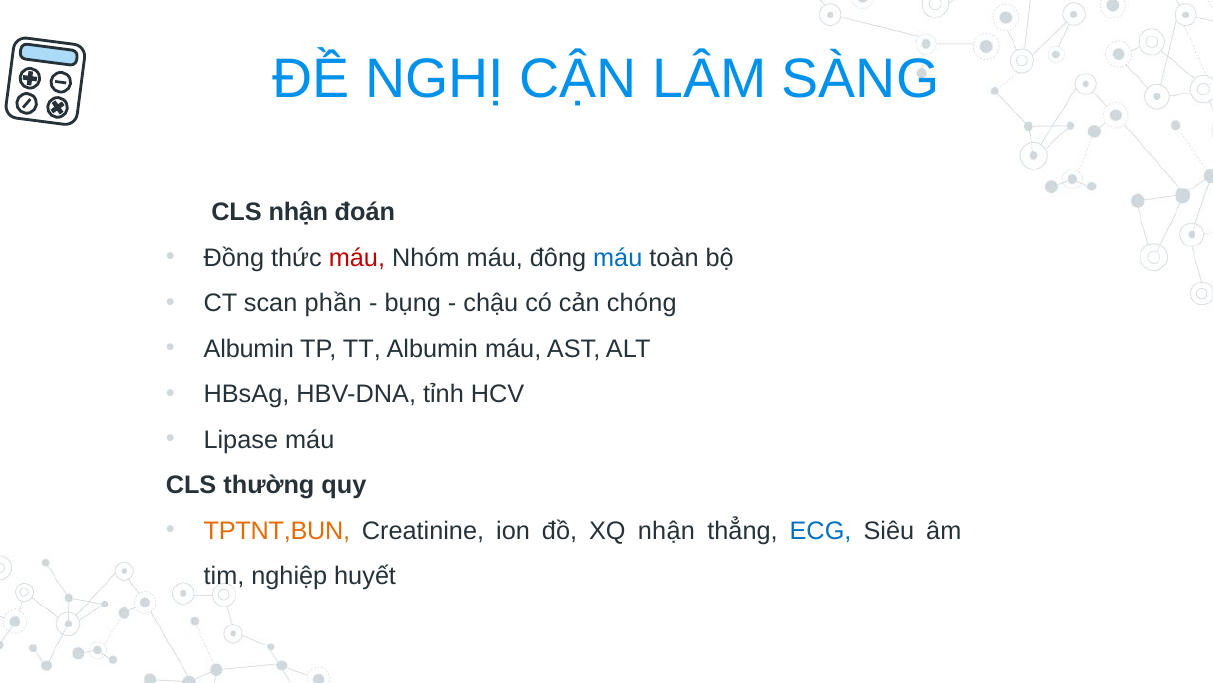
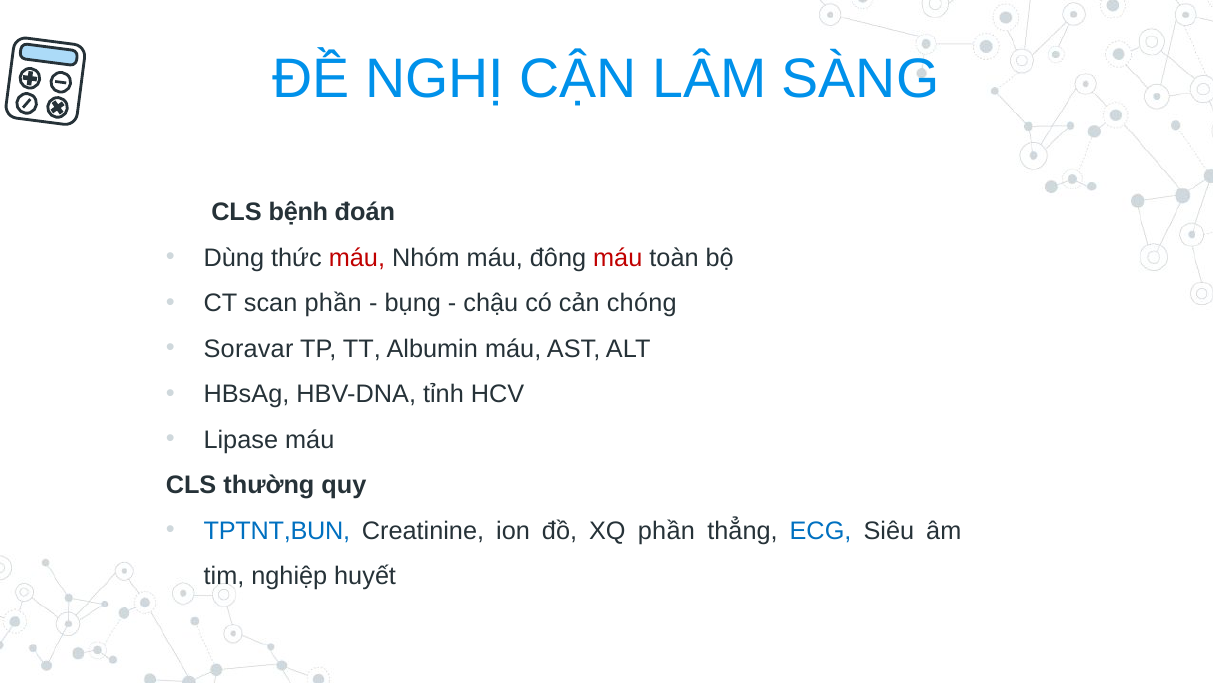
CLS nhận: nhận -> bệnh (298, 212)
Đồng: Đồng -> Dùng (234, 258)
máu colour: blue -> red (618, 258)
Albumin: Albumin -> Soravar (249, 349)
TPTNT,BUN colour: orange -> blue (277, 530)
XQ nhận: nhận -> phần (666, 530)
